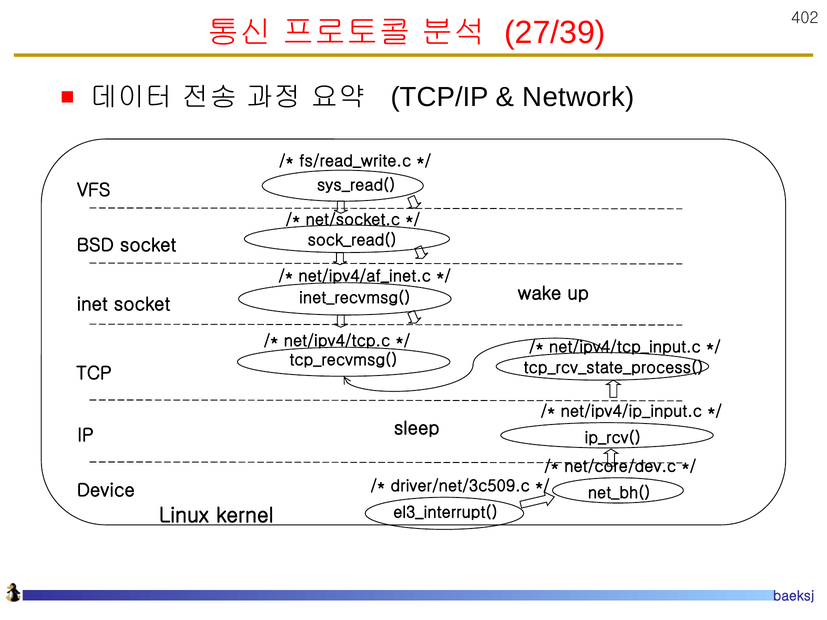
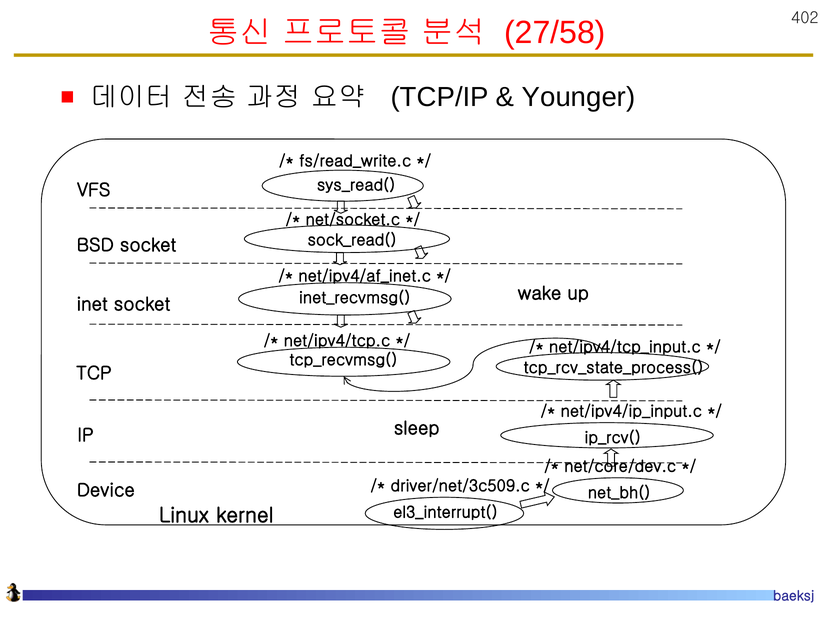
27/39: 27/39 -> 27/58 (555, 33)
Network: Network -> Younger (579, 97)
